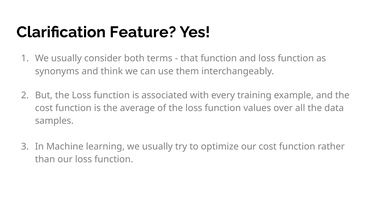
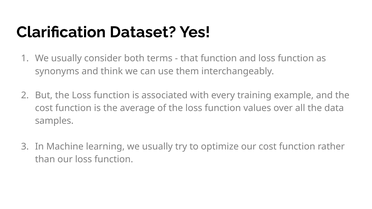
Feature: Feature -> Dataset (143, 32)
